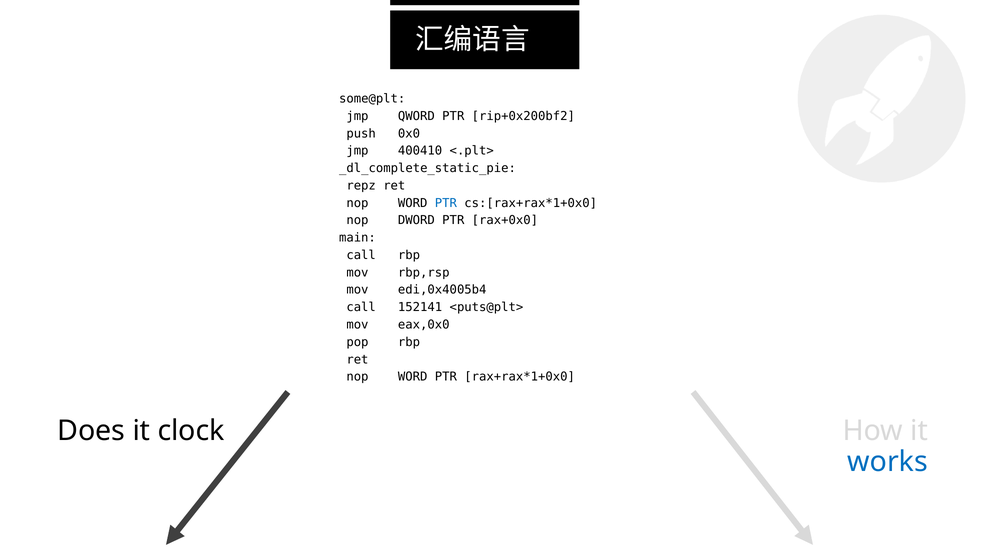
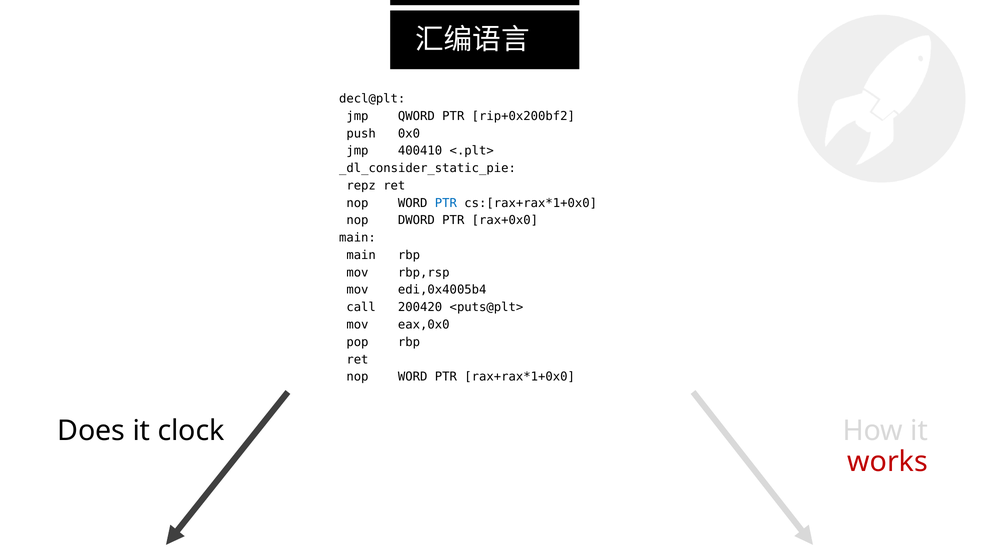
some@plt: some@plt -> decl@plt (372, 99)
_dl_complete_static_pie: _dl_complete_static_pie -> _dl_consider_static_pie (428, 168)
call: call -> main (361, 255)
152141: 152141 -> 200420 (420, 307)
works colour: blue -> red (888, 462)
